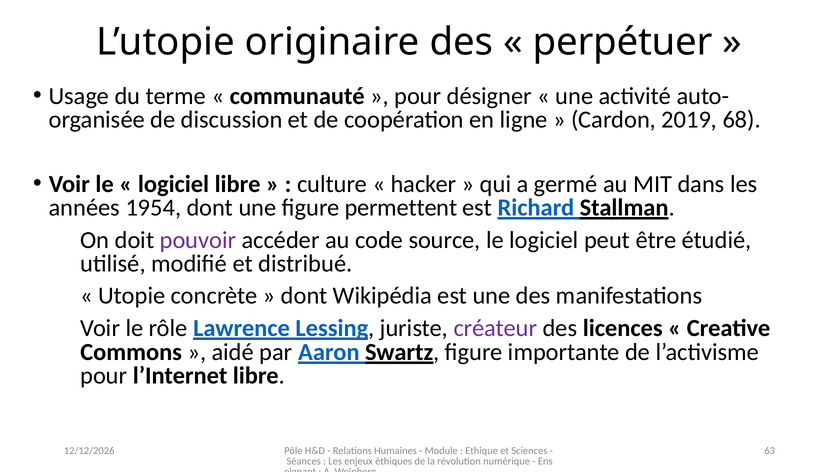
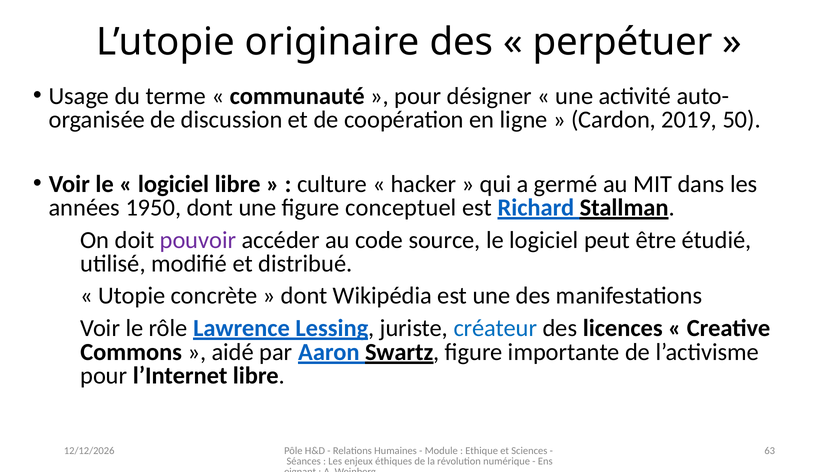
68: 68 -> 50 (742, 120)
1954: 1954 -> 1950 (153, 208)
permettent: permettent -> conceptuel (401, 208)
créateur colour: purple -> blue (495, 328)
